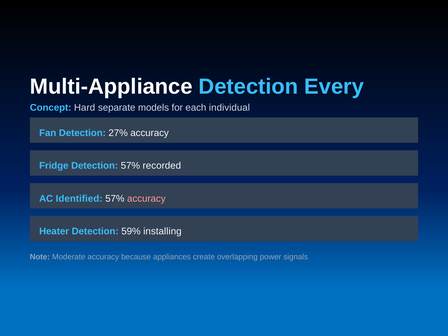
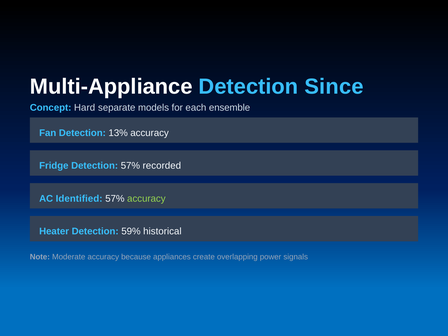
Every: Every -> Since (334, 87)
individual: individual -> ensemble (230, 108)
27%: 27% -> 13% (118, 133)
accuracy colour: pink -> light green (146, 199)
installing: installing -> historical (162, 231)
